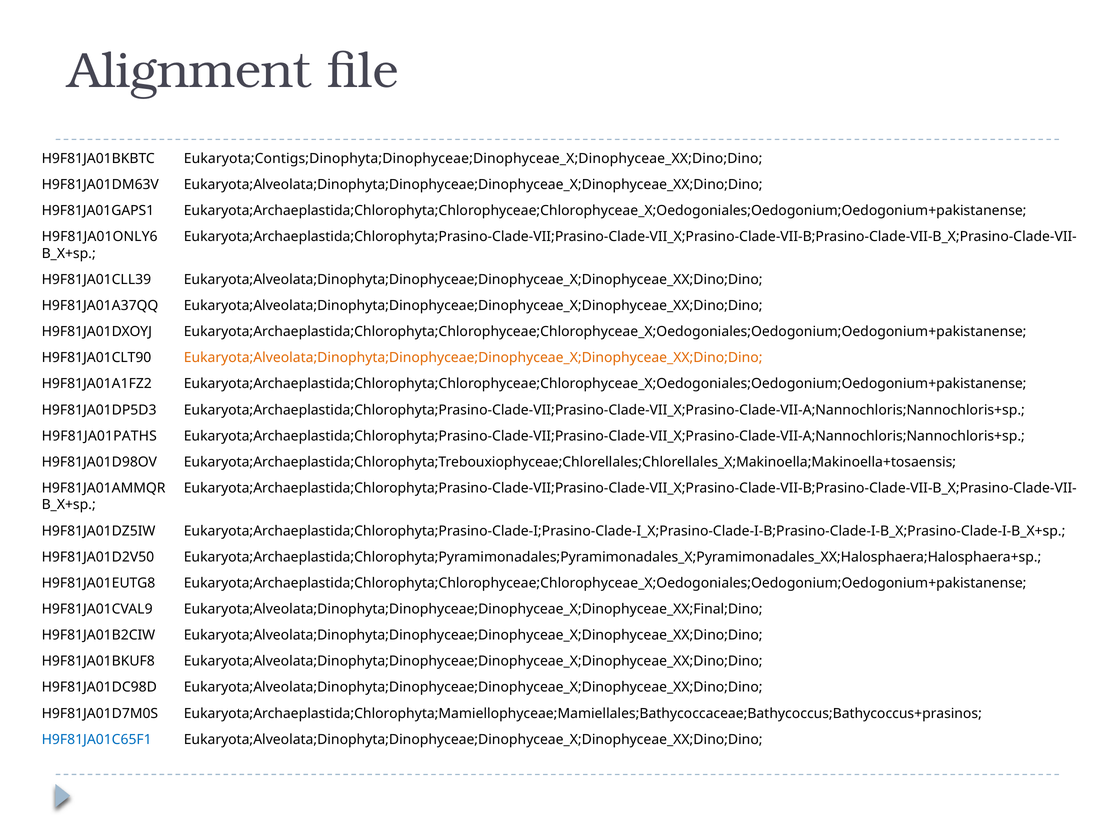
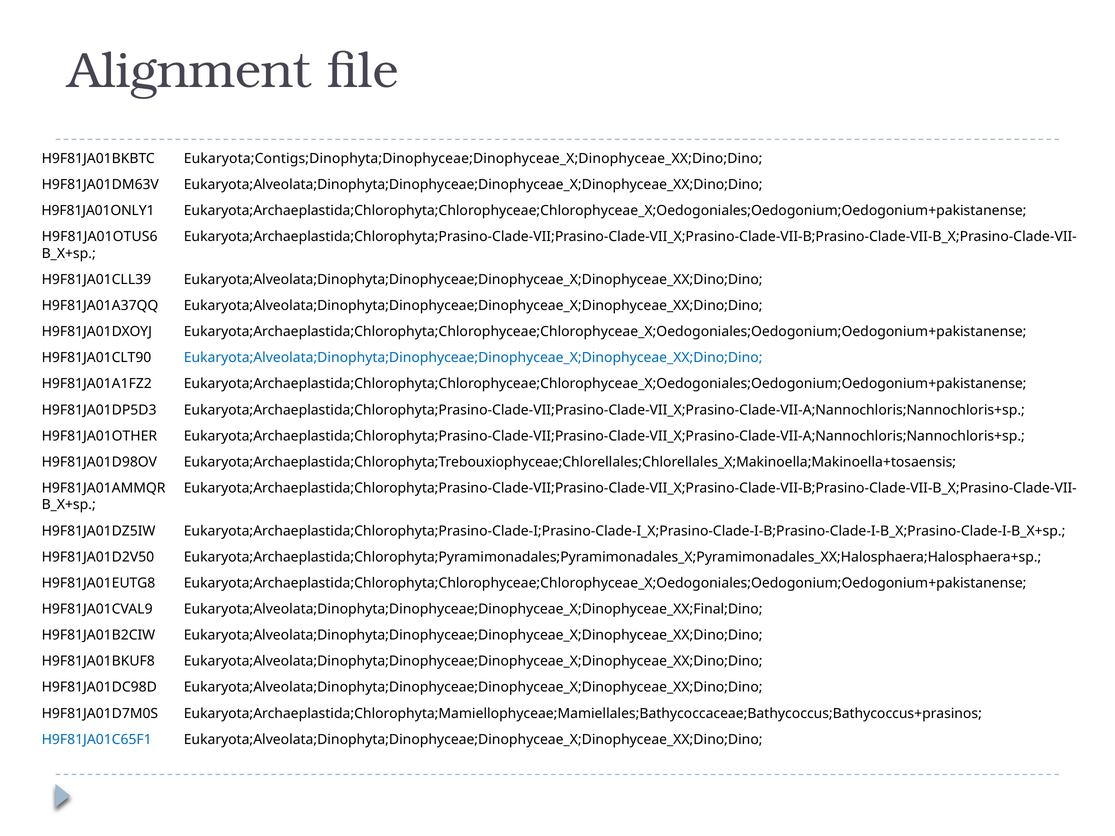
H9F81JA01GAPS1: H9F81JA01GAPS1 -> H9F81JA01ONLY1 (98, 211)
H9F81JA01ONLY6: H9F81JA01ONLY6 -> H9F81JA01OTUS6 (100, 237)
Eukaryota;Alveolata;Dinophyta;Dinophyceae;Dinophyceae_X;Dinophyceae_XX;Dino;Dino colour: orange -> blue (473, 358)
H9F81JA01PATHS: H9F81JA01PATHS -> H9F81JA01OTHER (99, 436)
